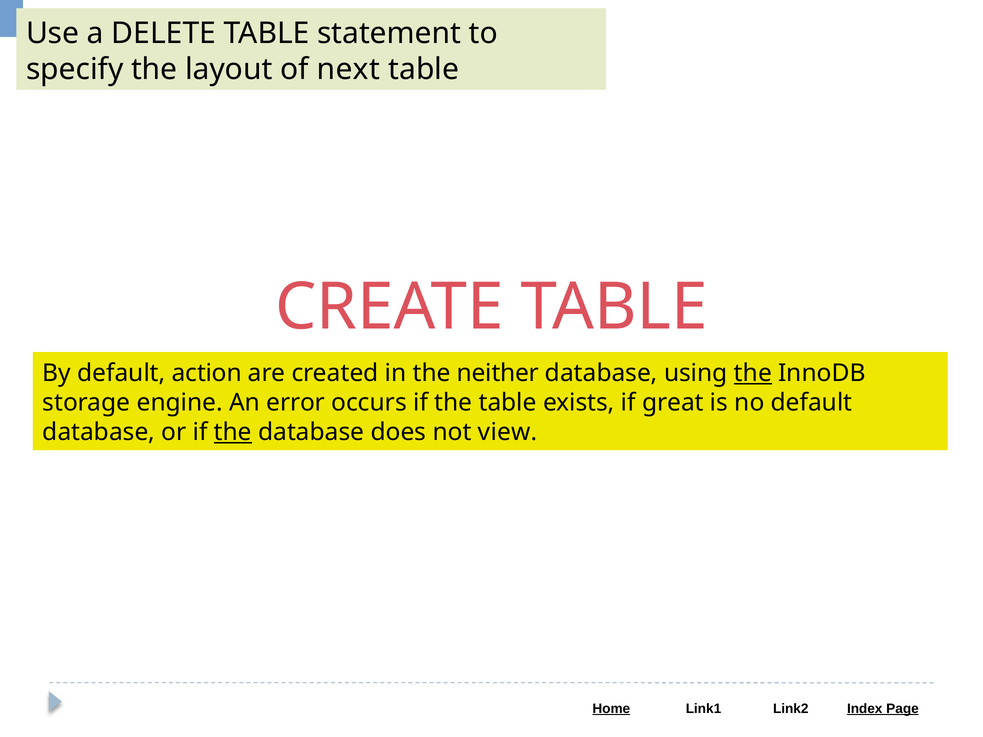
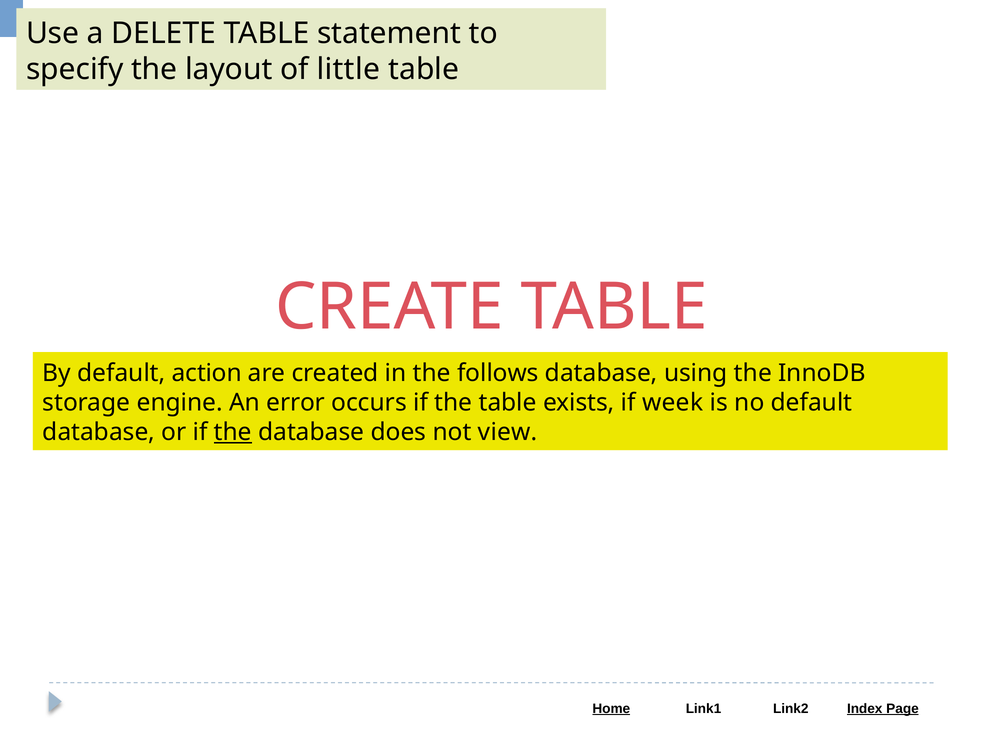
next: next -> little (348, 69)
neither: neither -> follows (498, 374)
the underline: present -> none (753, 374)
great: great -> week (673, 403)
